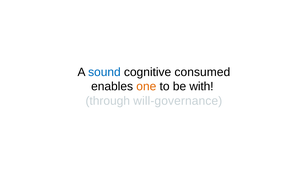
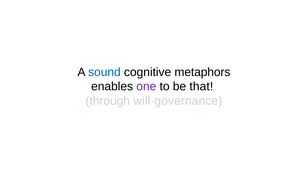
consumed: consumed -> metaphors (202, 72)
one colour: orange -> purple (146, 86)
with: with -> that (201, 86)
